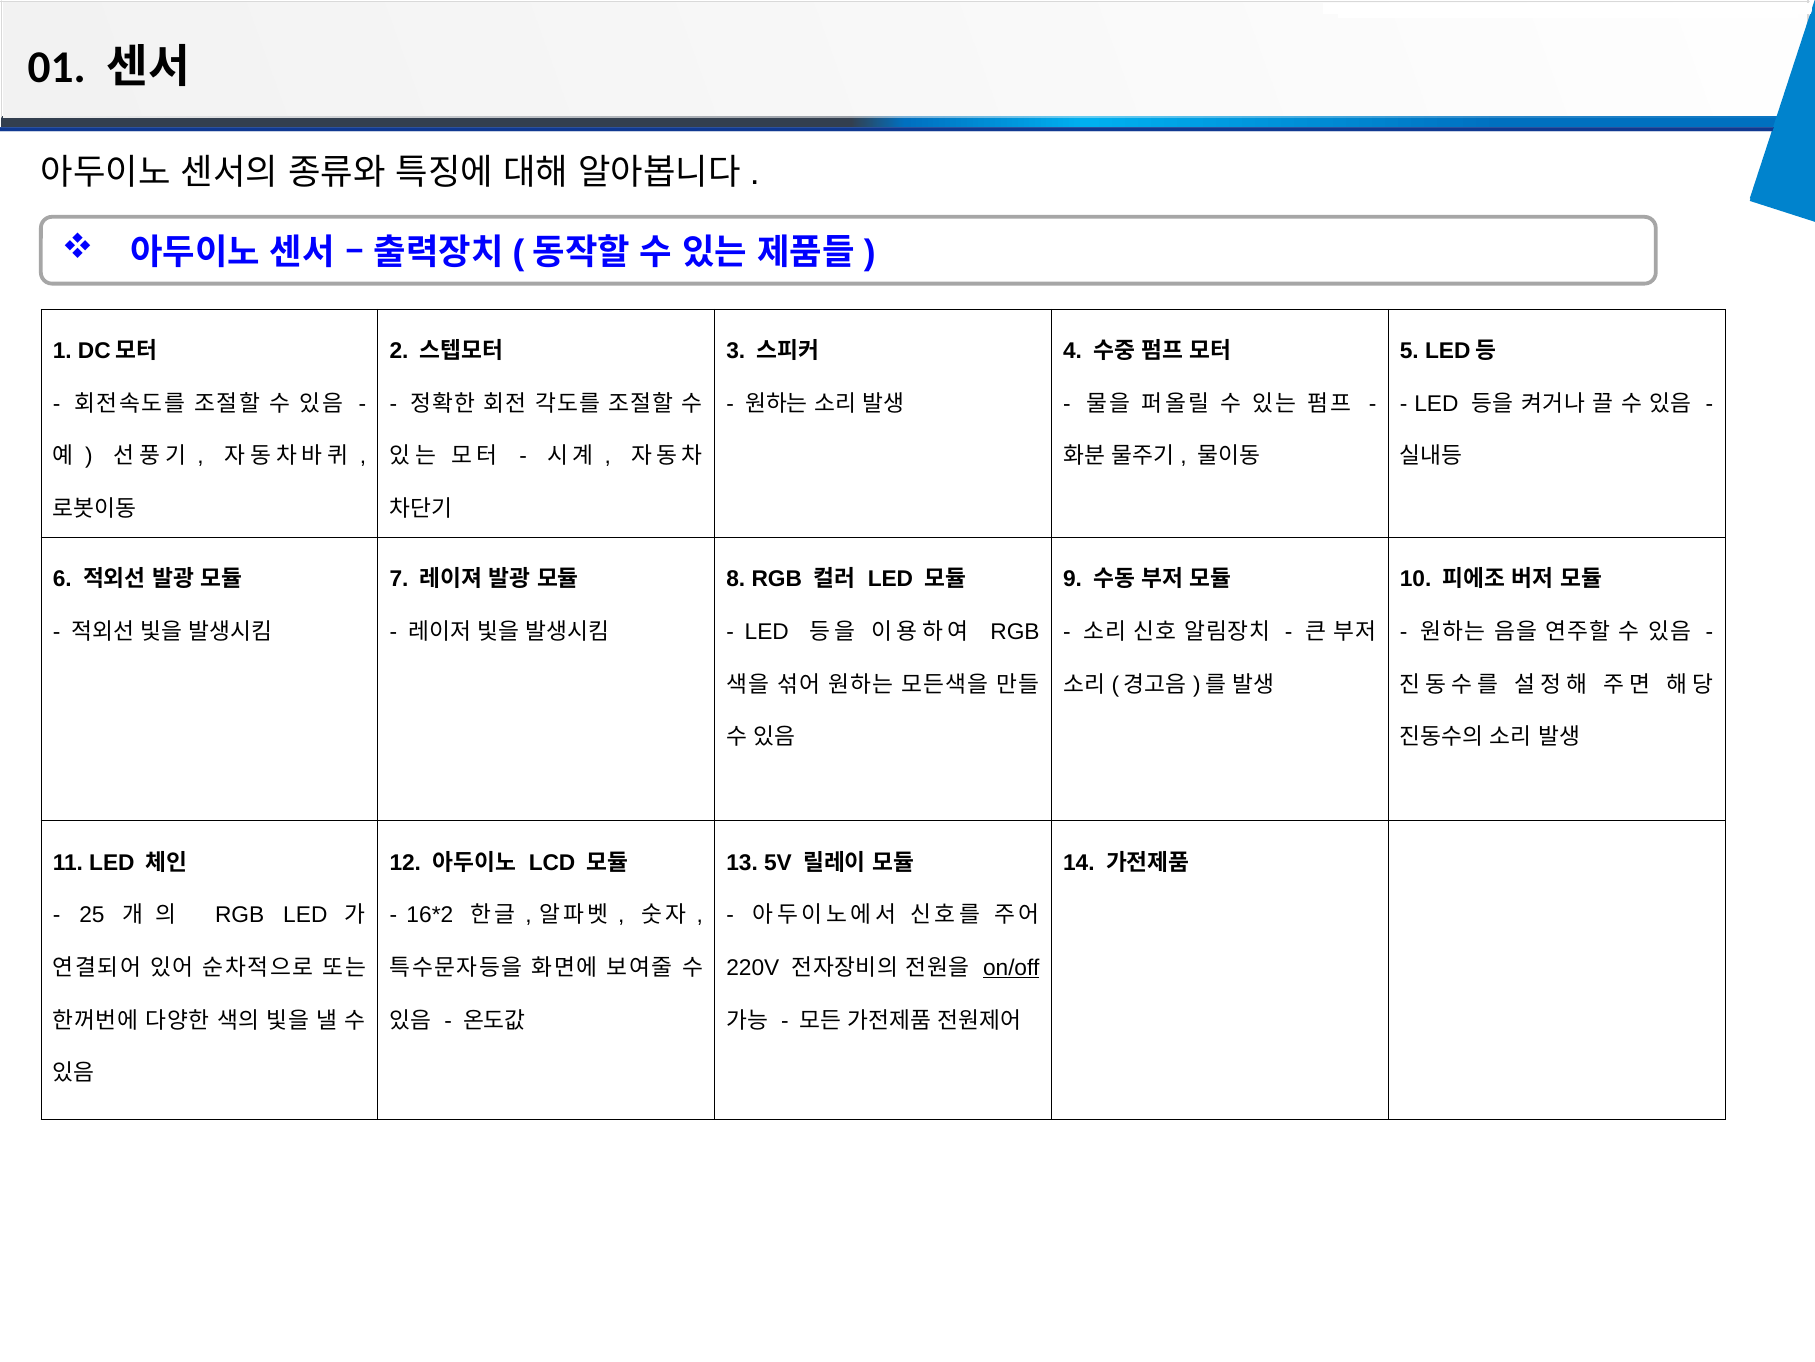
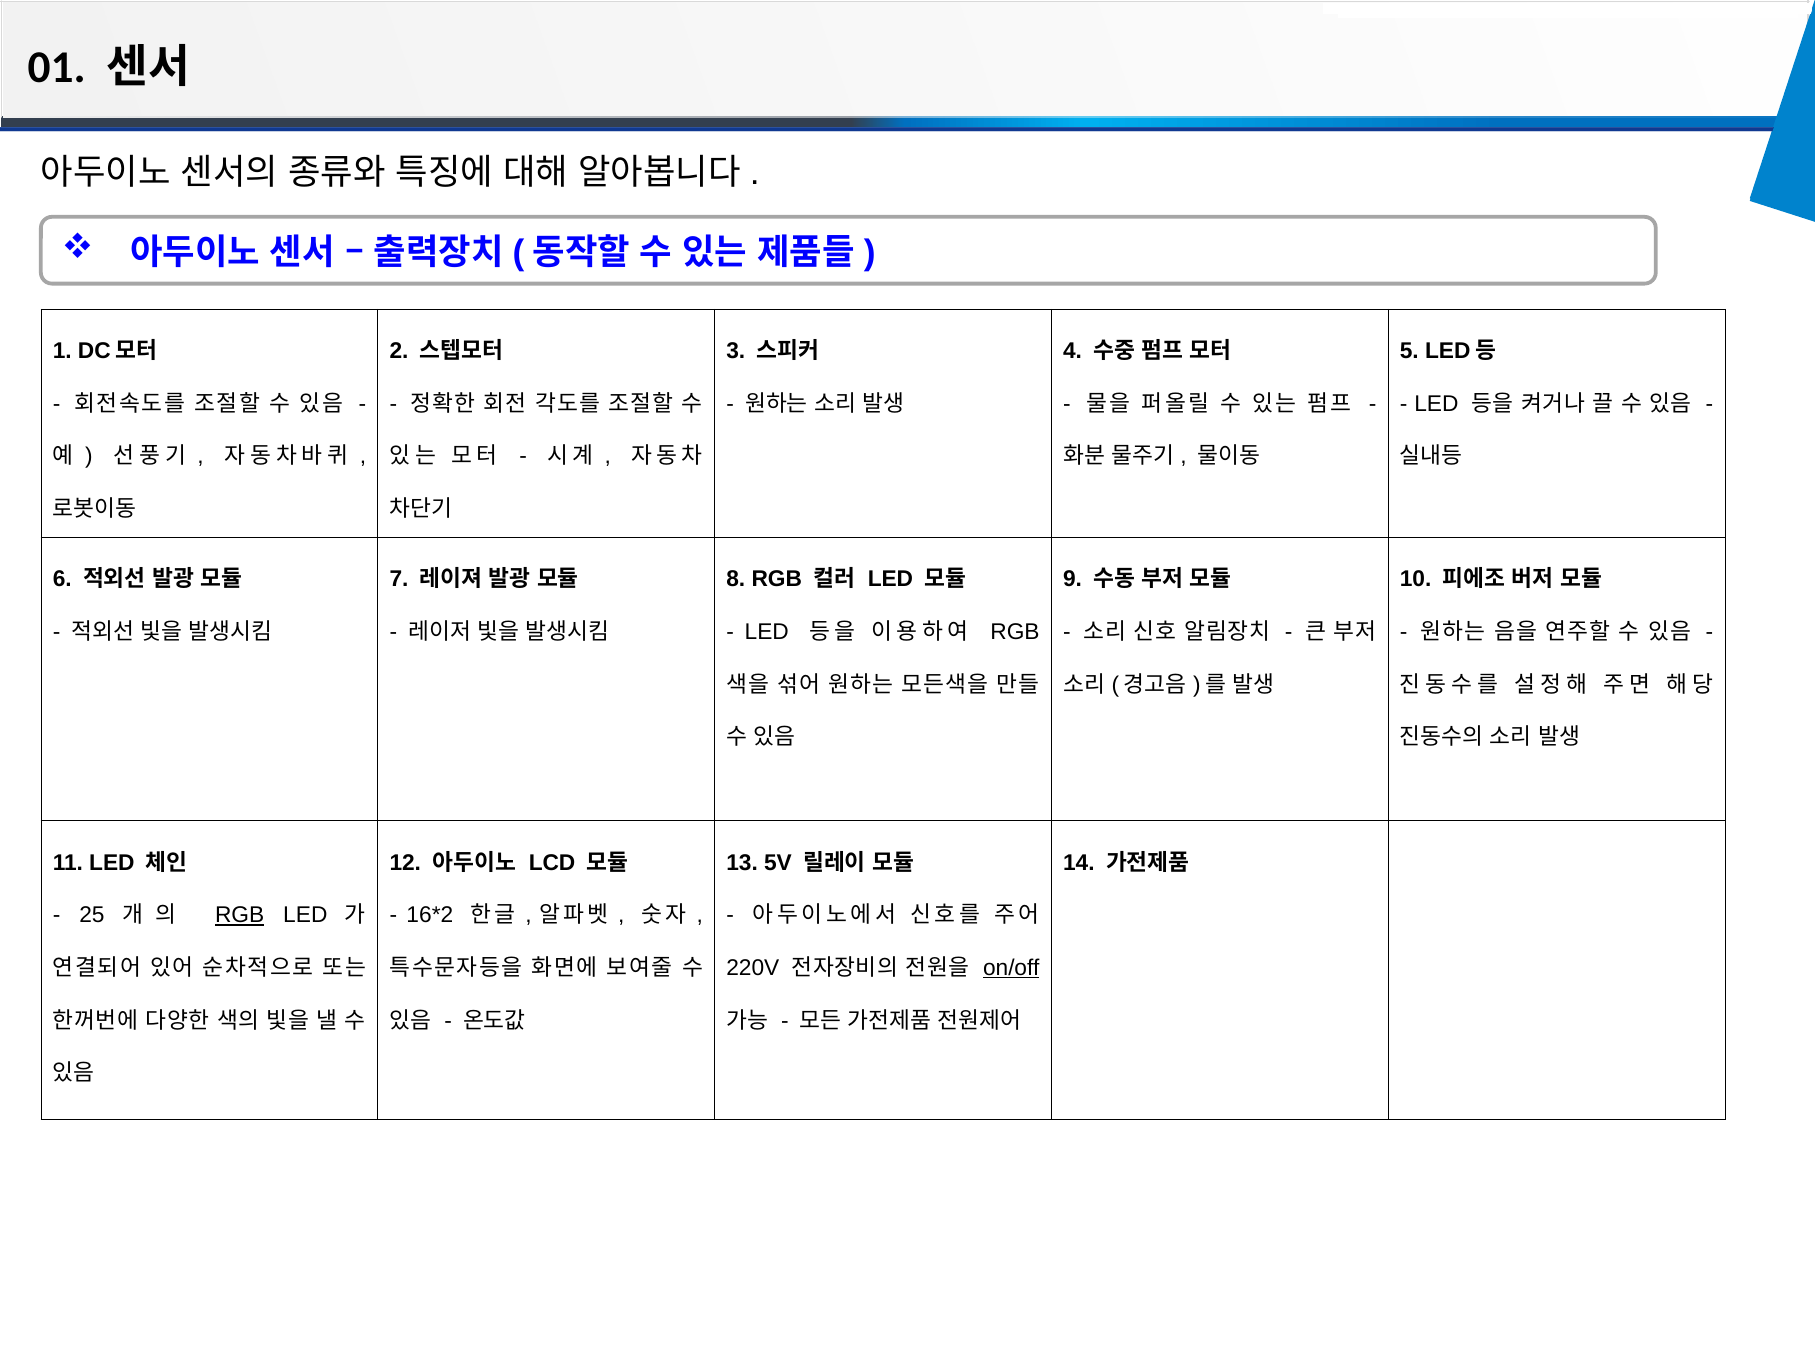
RGB underline: none -> present (240, 915)
